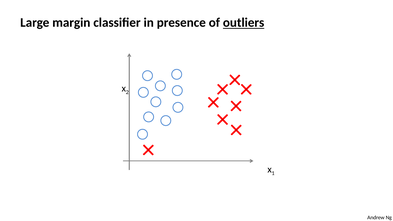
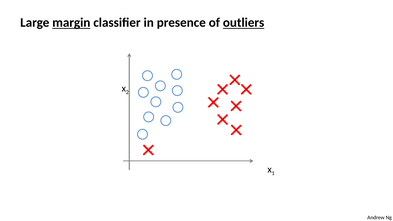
margin underline: none -> present (71, 23)
